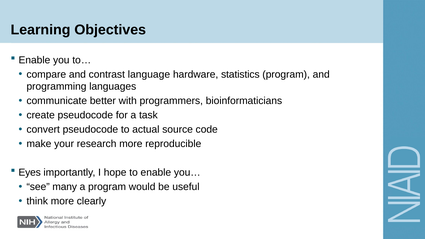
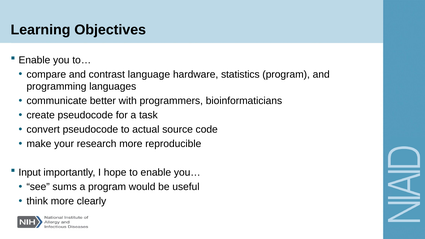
Eyes: Eyes -> Input (30, 173)
many: many -> sums (65, 187)
